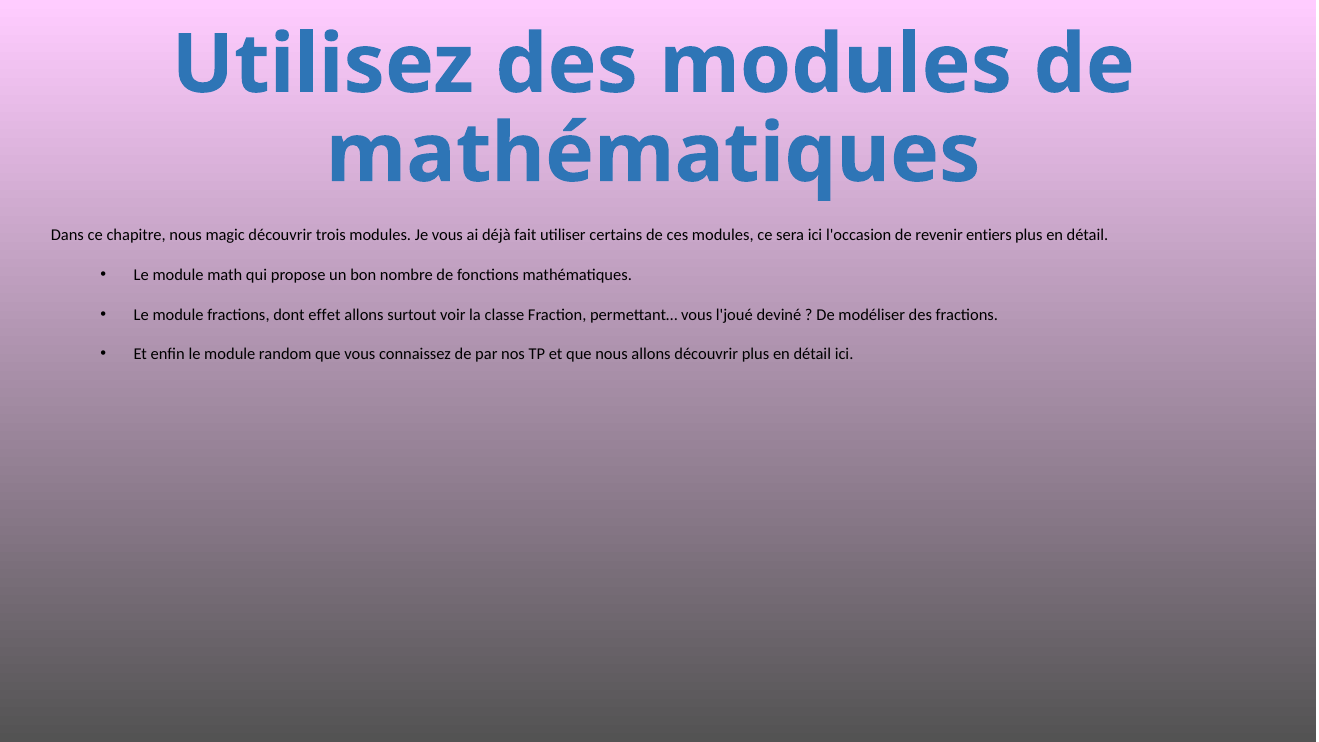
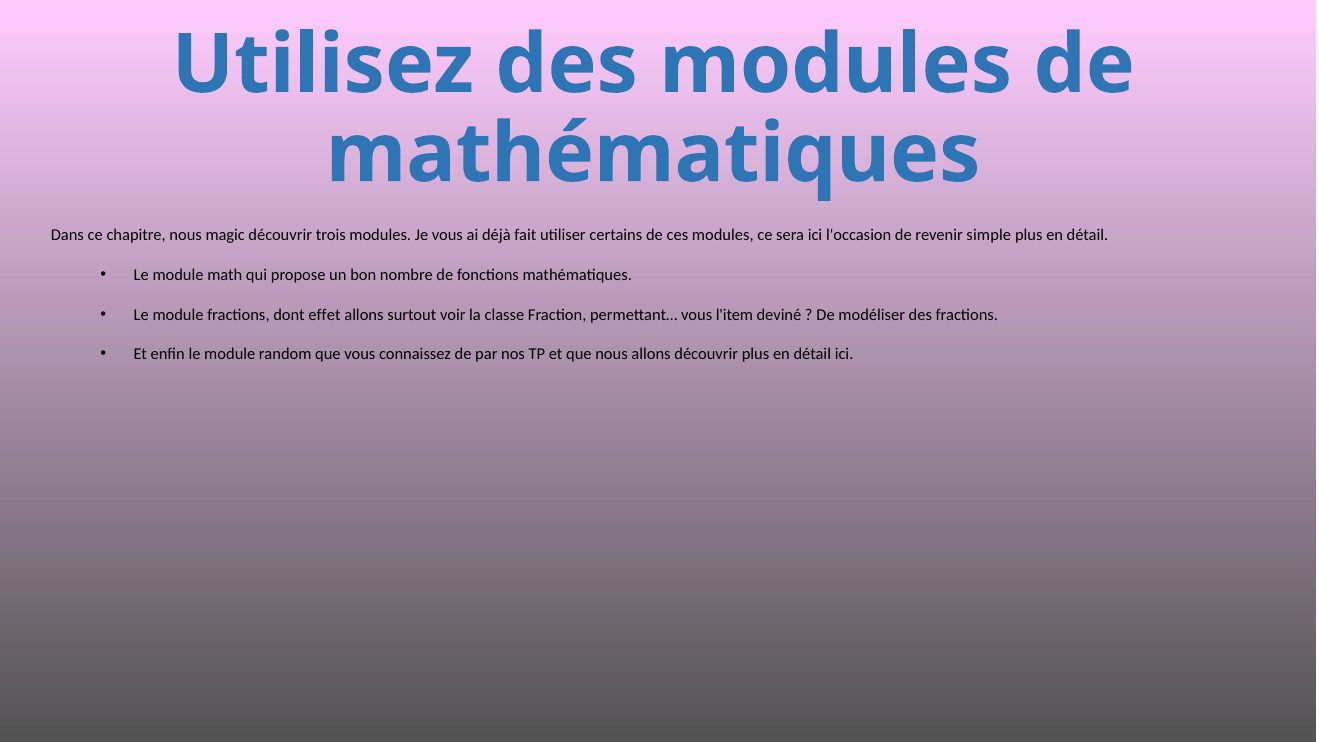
entiers: entiers -> simple (989, 235)
l'joué: l'joué -> l'item (734, 315)
